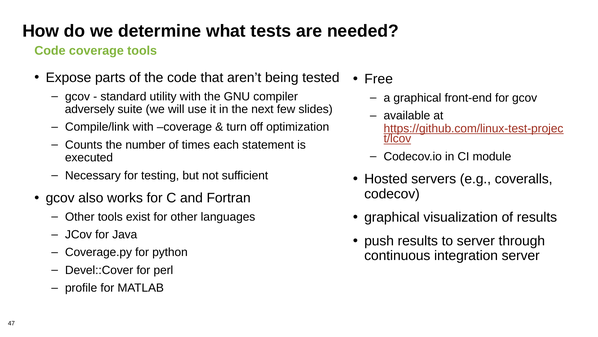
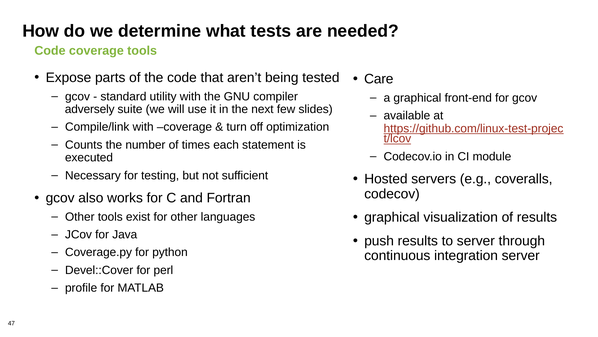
Free: Free -> Care (379, 79)
